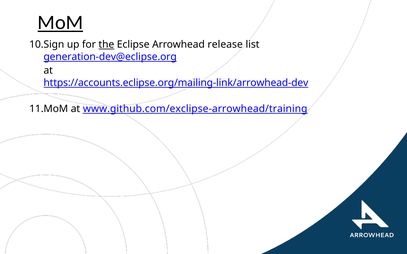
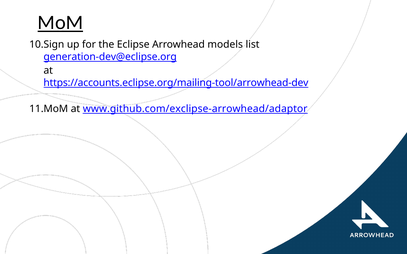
the underline: present -> none (106, 45)
release: release -> models (225, 45)
https://accounts.eclipse.org/mailing-link/arrowhead-dev: https://accounts.eclipse.org/mailing-link/arrowhead-dev -> https://accounts.eclipse.org/mailing-tool/arrowhead-dev (176, 83)
www.github.com/exclipse-arrowhead/training: www.github.com/exclipse-arrowhead/training -> www.github.com/exclipse-arrowhead/adaptor (195, 109)
